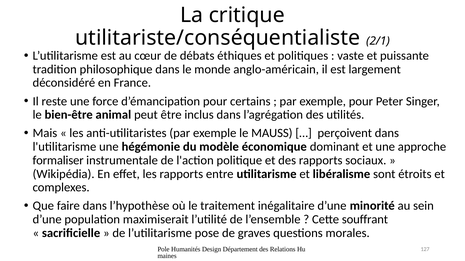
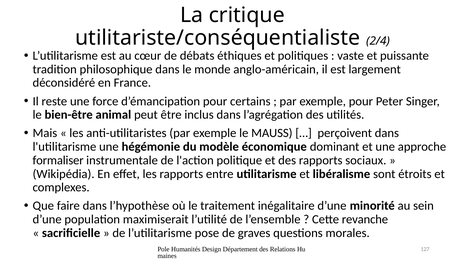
2/1: 2/1 -> 2/4 (378, 41)
souffrant: souffrant -> revanche (365, 220)
